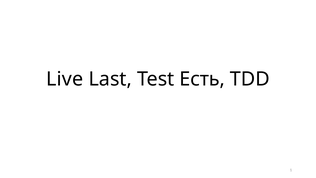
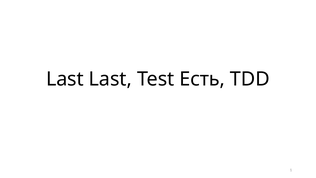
Live: Live -> Last (65, 79)
